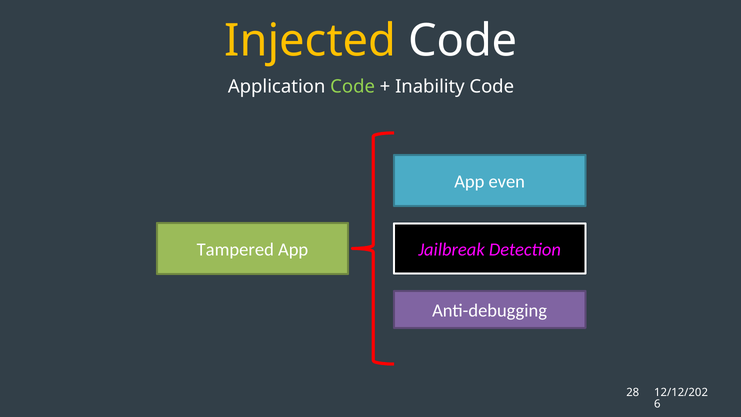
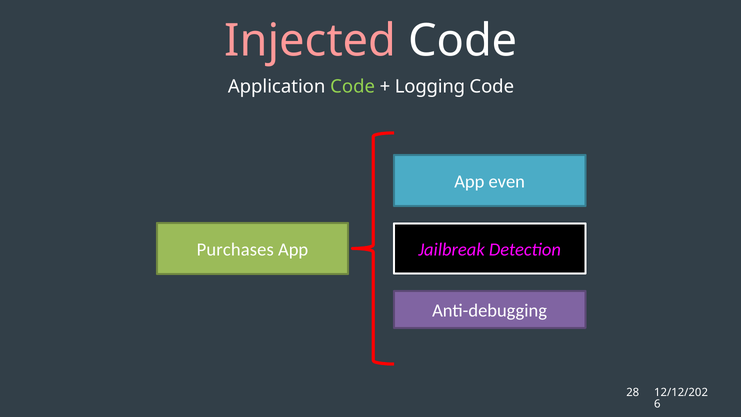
Injected colour: yellow -> pink (310, 41)
Inability: Inability -> Logging (430, 87)
Tampered: Tampered -> Purchases (235, 250)
